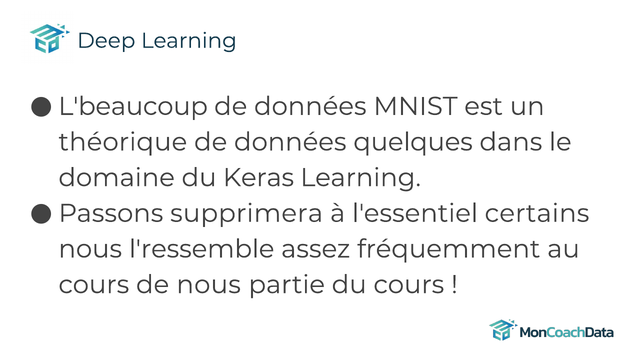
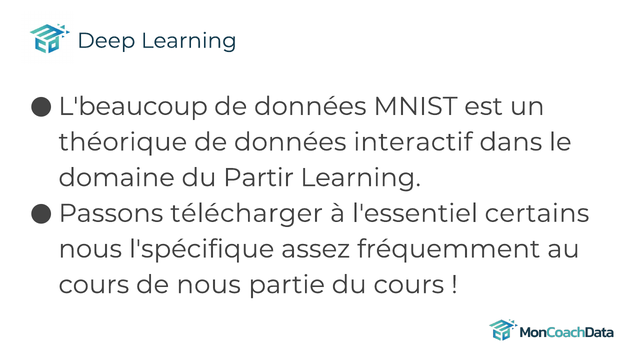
quelques: quelques -> interactif (413, 142)
Keras: Keras -> Partir (258, 178)
supprimera: supprimera -> télécharger (247, 214)
l'ressemble: l'ressemble -> l'spécifique (202, 249)
